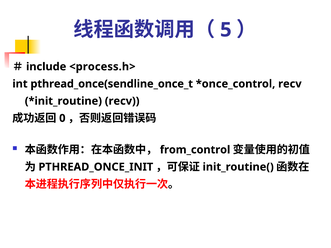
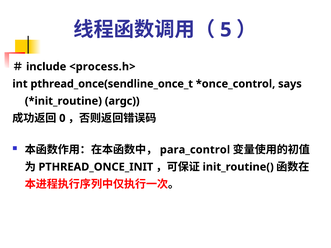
recv: recv -> says (290, 84)
recv: recv -> argc (122, 101)
from_control: from_control -> para_control (195, 150)
